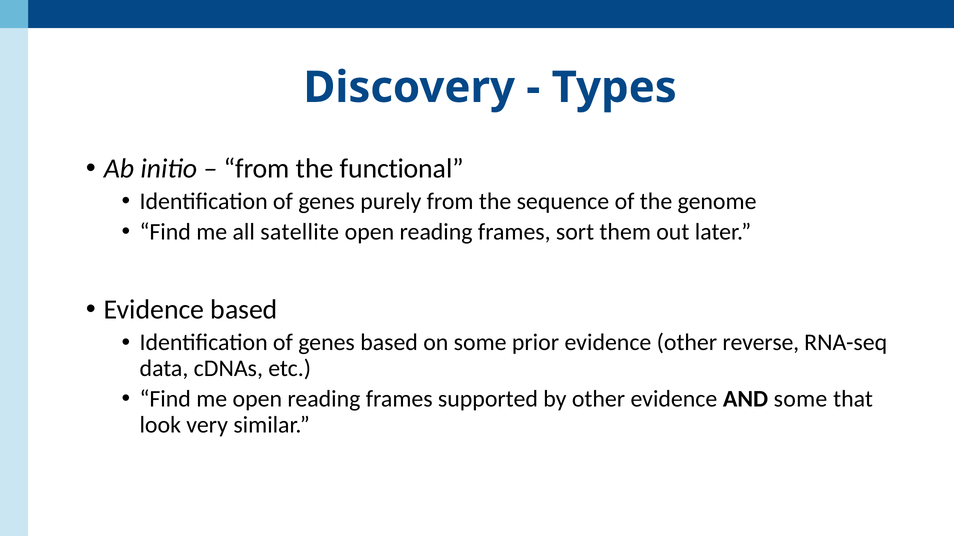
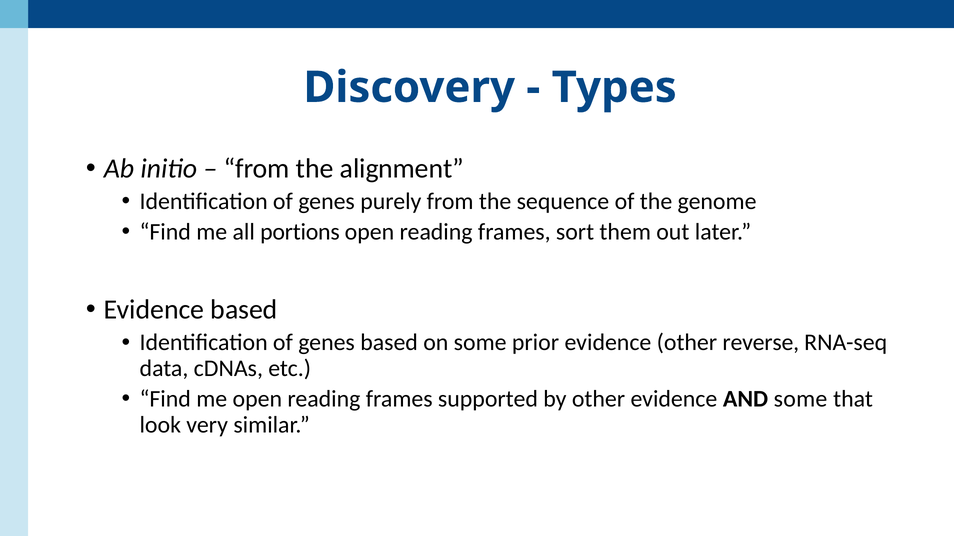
functional: functional -> alignment (402, 169)
satellite: satellite -> portions (300, 232)
